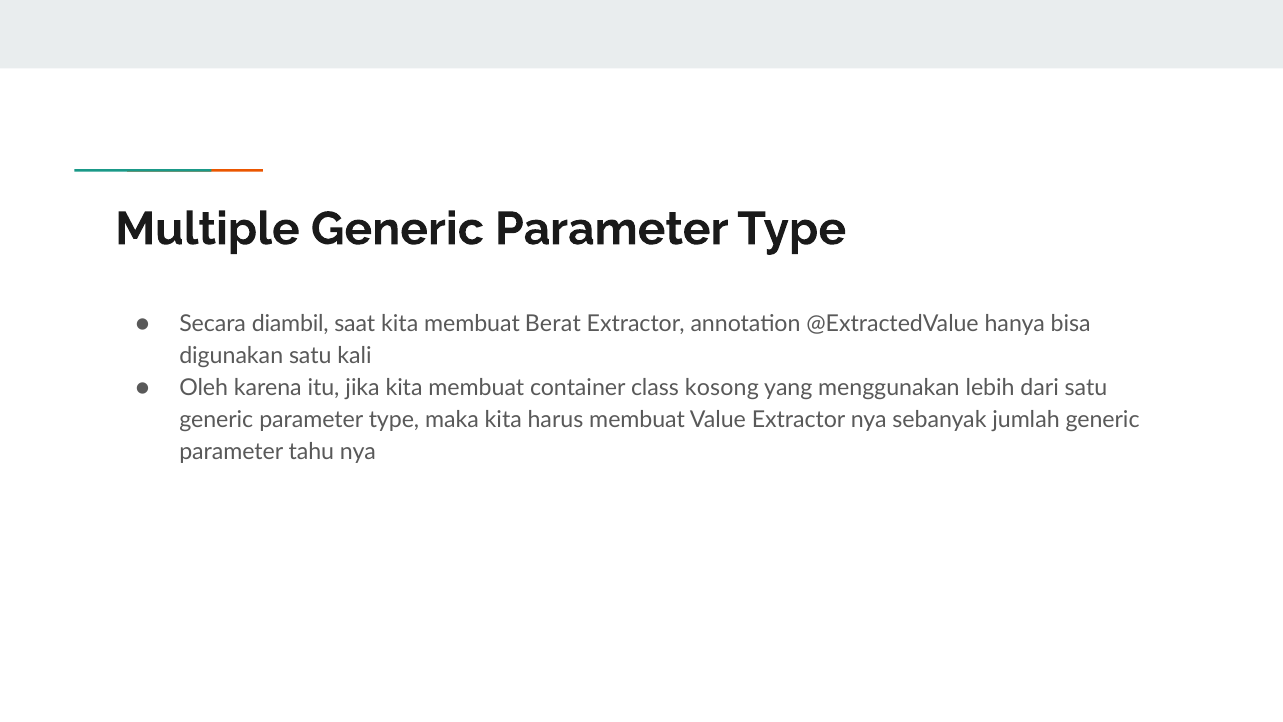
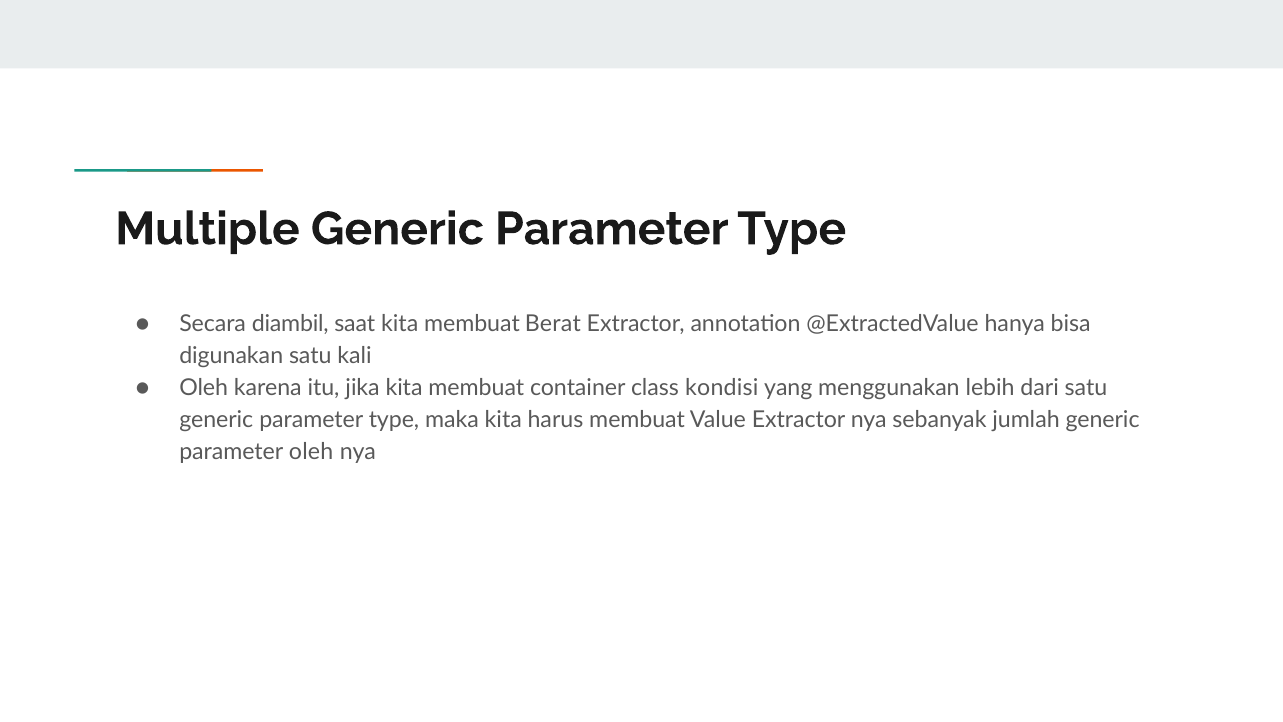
kosong: kosong -> kondisi (722, 388)
parameter tahu: tahu -> oleh (311, 452)
